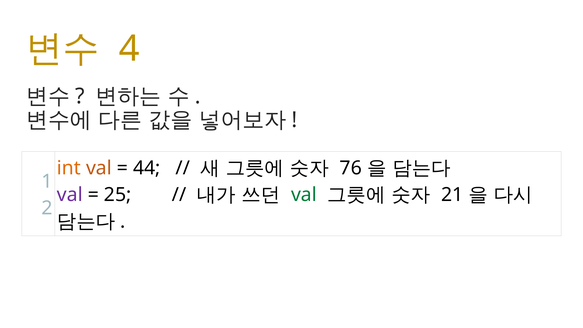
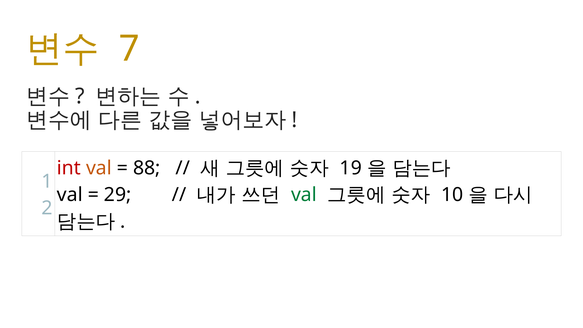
4: 4 -> 7 (129, 49)
int colour: orange -> red (69, 168)
44: 44 -> 88 (147, 168)
76: 76 -> 19 (351, 168)
val colour: purple -> black (70, 195)
25: 25 -> 29 (118, 195)
21: 21 -> 10 (452, 195)
